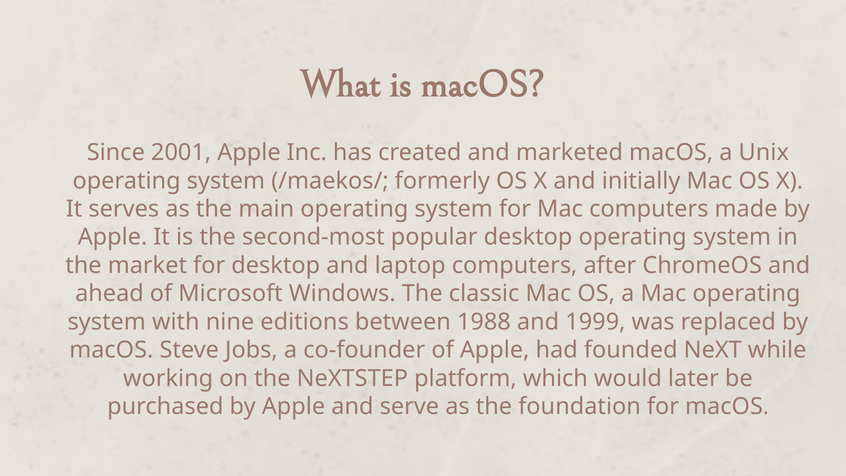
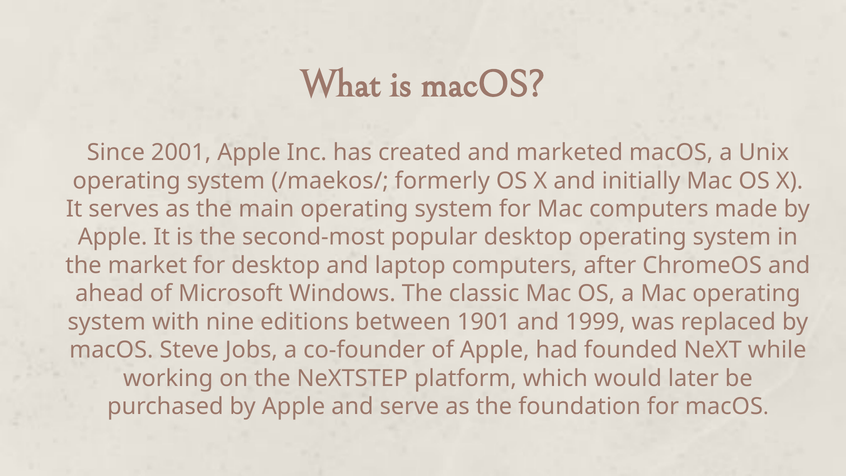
1988: 1988 -> 1901 (484, 322)
